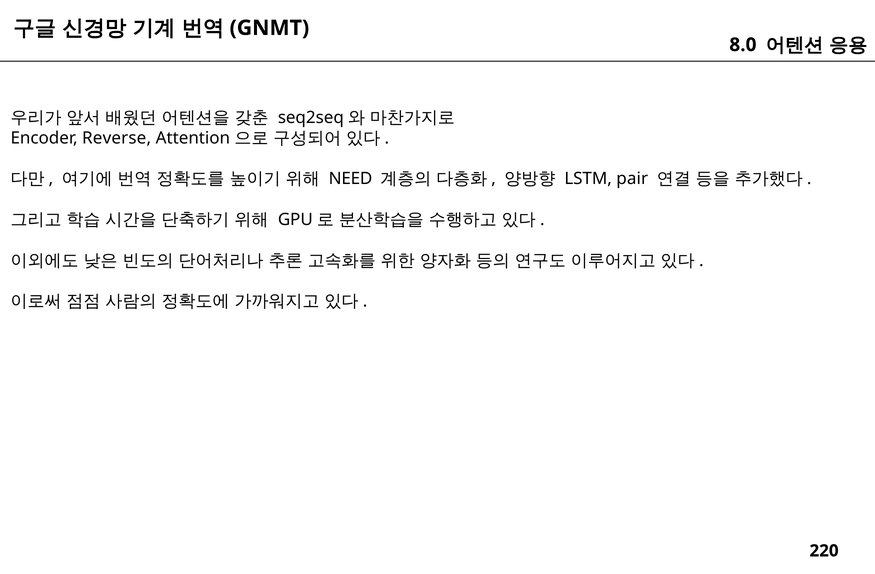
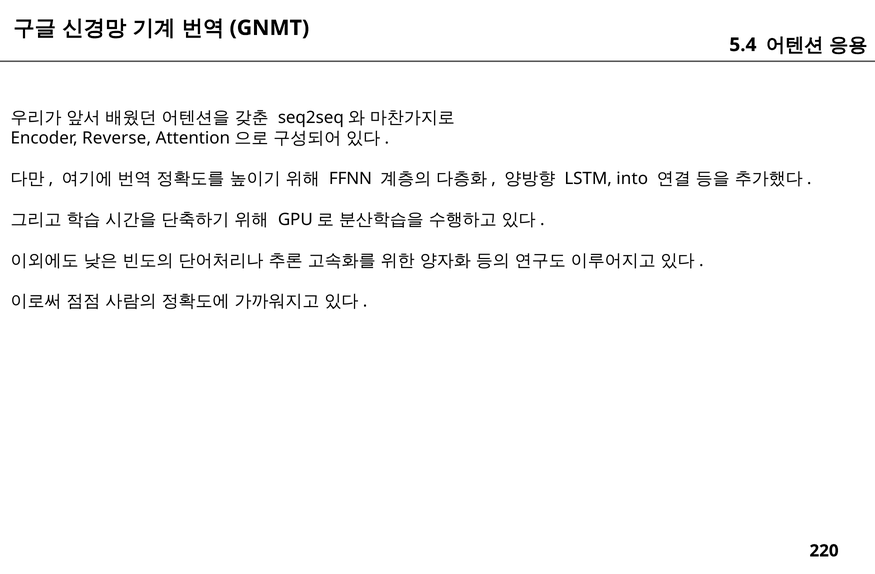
8.0: 8.0 -> 5.4 (743, 45)
NEED: NEED -> FFNN (350, 179)
pair: pair -> into (632, 179)
